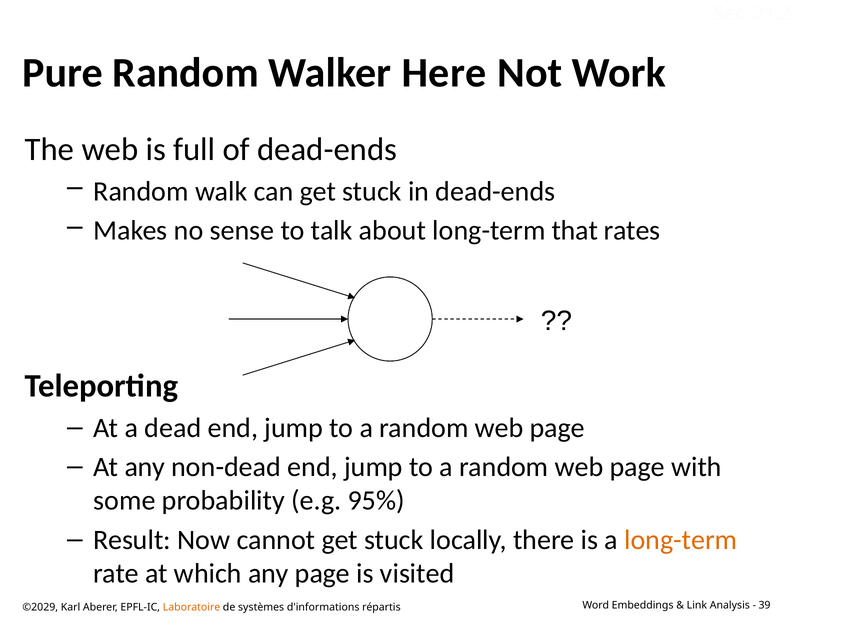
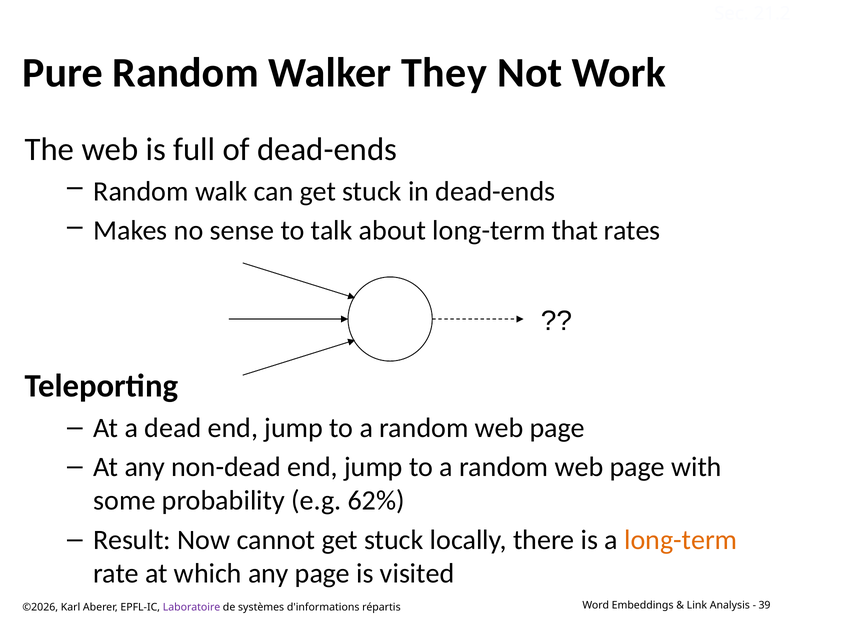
Here: Here -> They (444, 73)
95%: 95% -> 62% (376, 501)
©2029: ©2029 -> ©2026 (40, 608)
Laboratoire colour: orange -> purple (192, 608)
